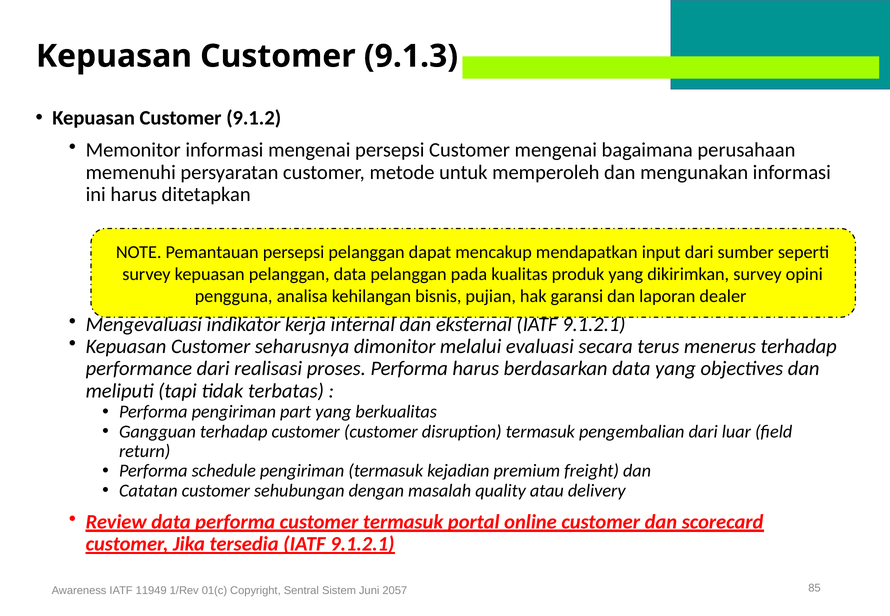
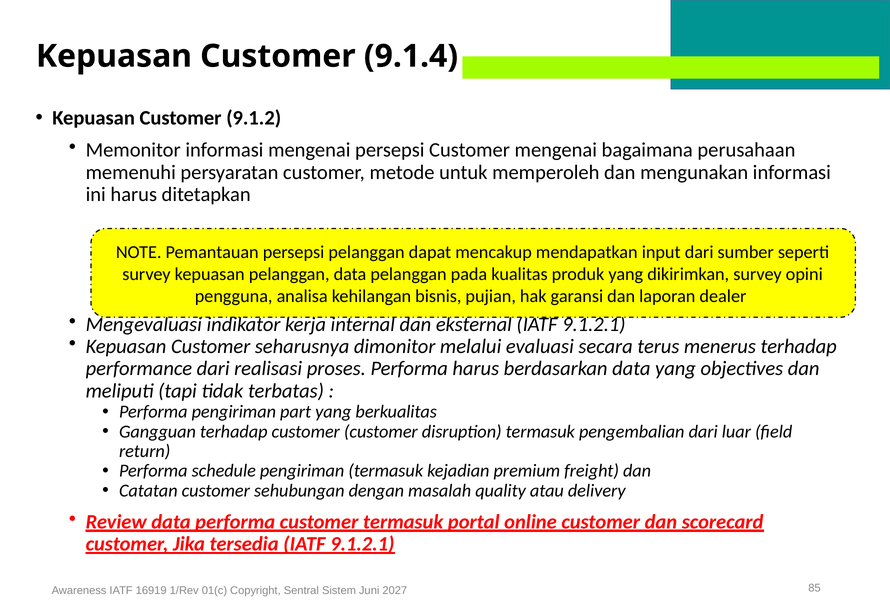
9.1.3: 9.1.3 -> 9.1.4 (411, 56)
11949: 11949 -> 16919 (151, 590)
2057: 2057 -> 2027 (395, 590)
